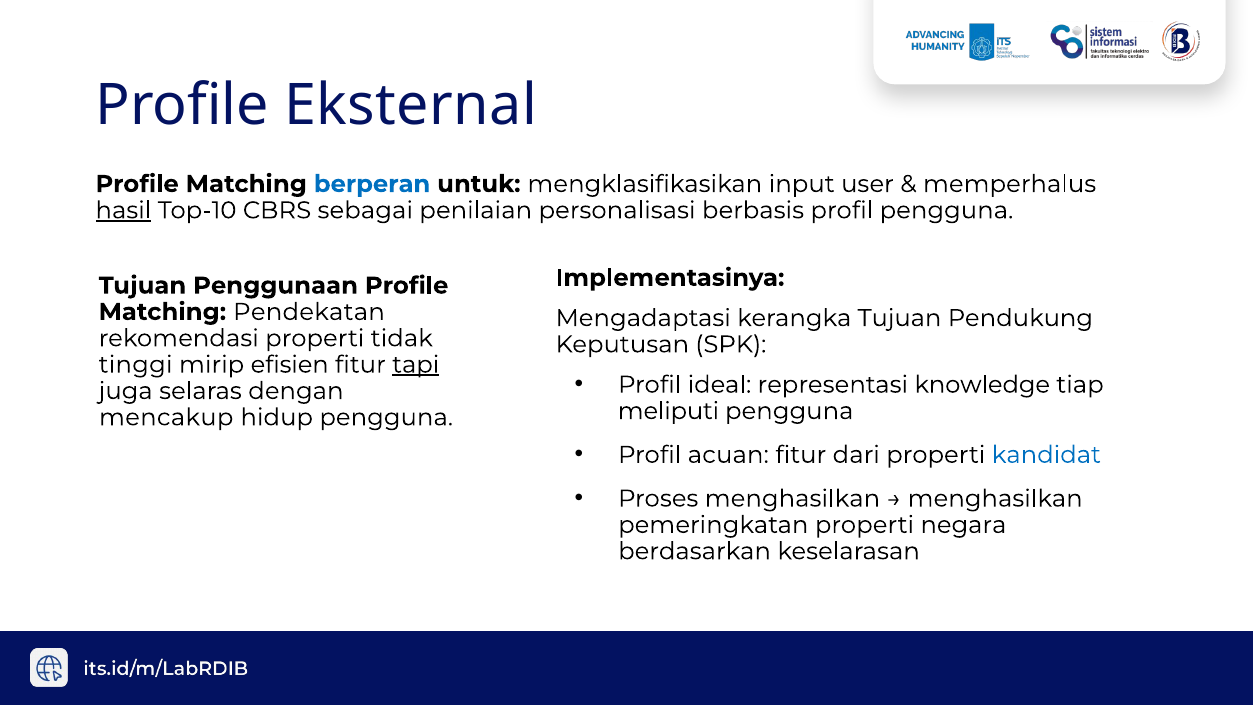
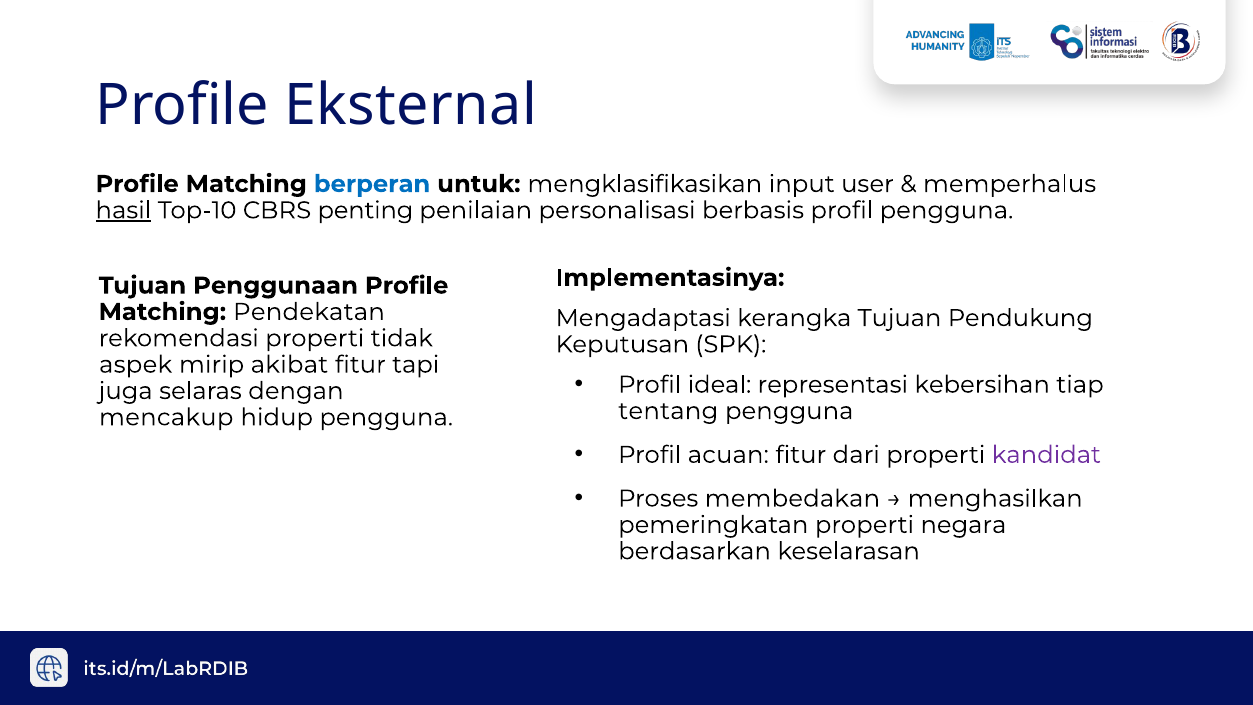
sebagai: sebagai -> penting (365, 210)
tinggi: tinggi -> aspek (136, 365)
efisien: efisien -> akibat (289, 365)
tapi underline: present -> none (416, 365)
knowledge: knowledge -> kebersihan (982, 385)
meliputi: meliputi -> tentang (668, 411)
kandidat colour: blue -> purple (1046, 455)
Proses menghasilkan: menghasilkan -> membedakan (792, 498)
